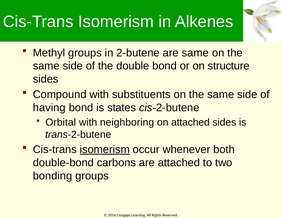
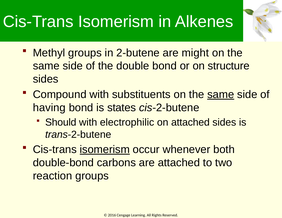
are same: same -> might (195, 53)
same underline: none -> present (221, 94)
Orbital: Orbital -> Should (61, 122)
neighboring: neighboring -> electrophilic (127, 122)
bonding: bonding -> reaction (53, 176)
